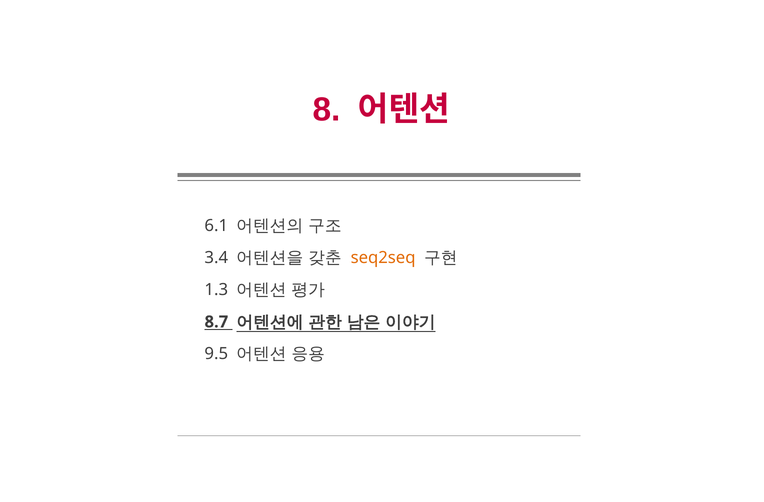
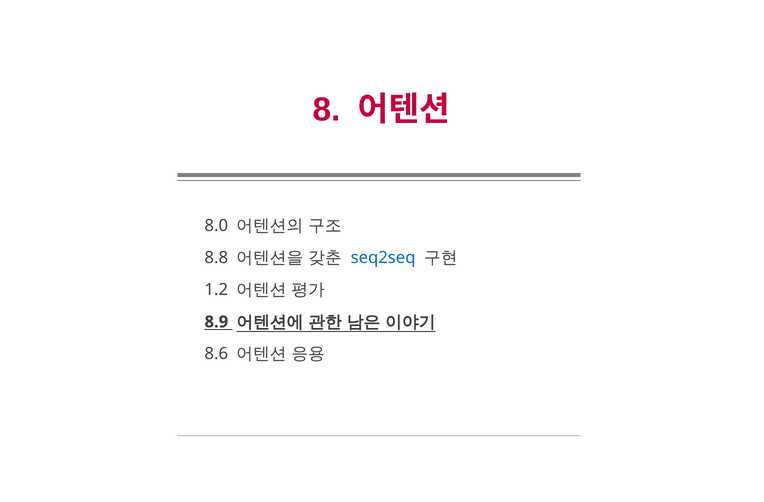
6.1: 6.1 -> 8.0 (216, 226)
3.4: 3.4 -> 8.8 (216, 258)
seq2seq colour: orange -> blue (383, 258)
1.3: 1.3 -> 1.2 (216, 290)
8.7: 8.7 -> 8.9 (216, 322)
9.5: 9.5 -> 8.6 (216, 354)
